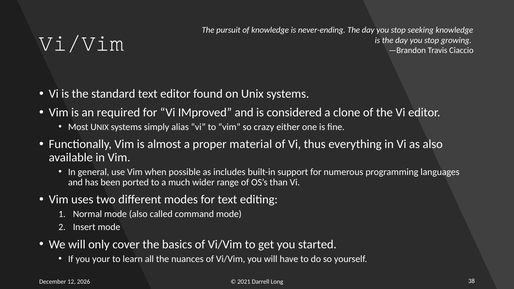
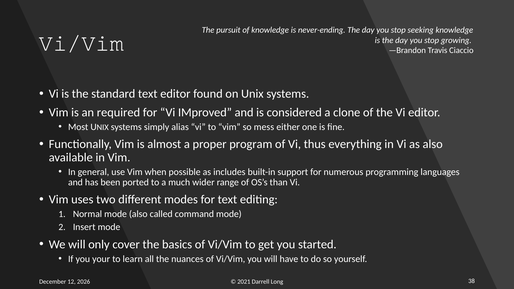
crazy: crazy -> mess (264, 127)
material: material -> program (251, 144)
